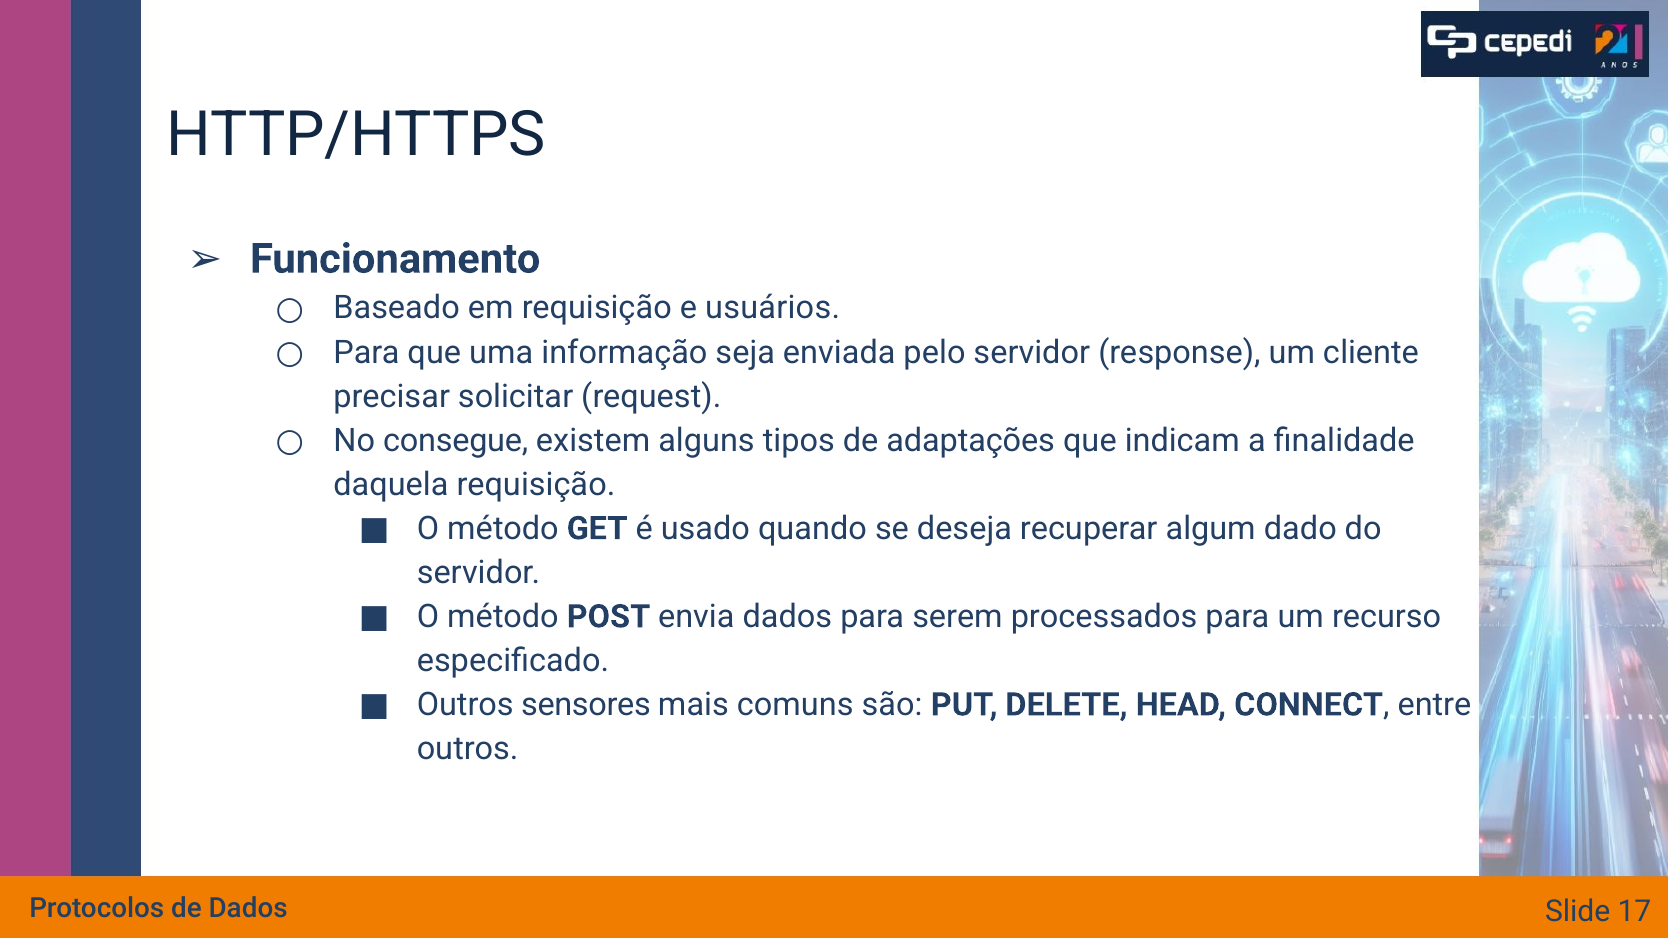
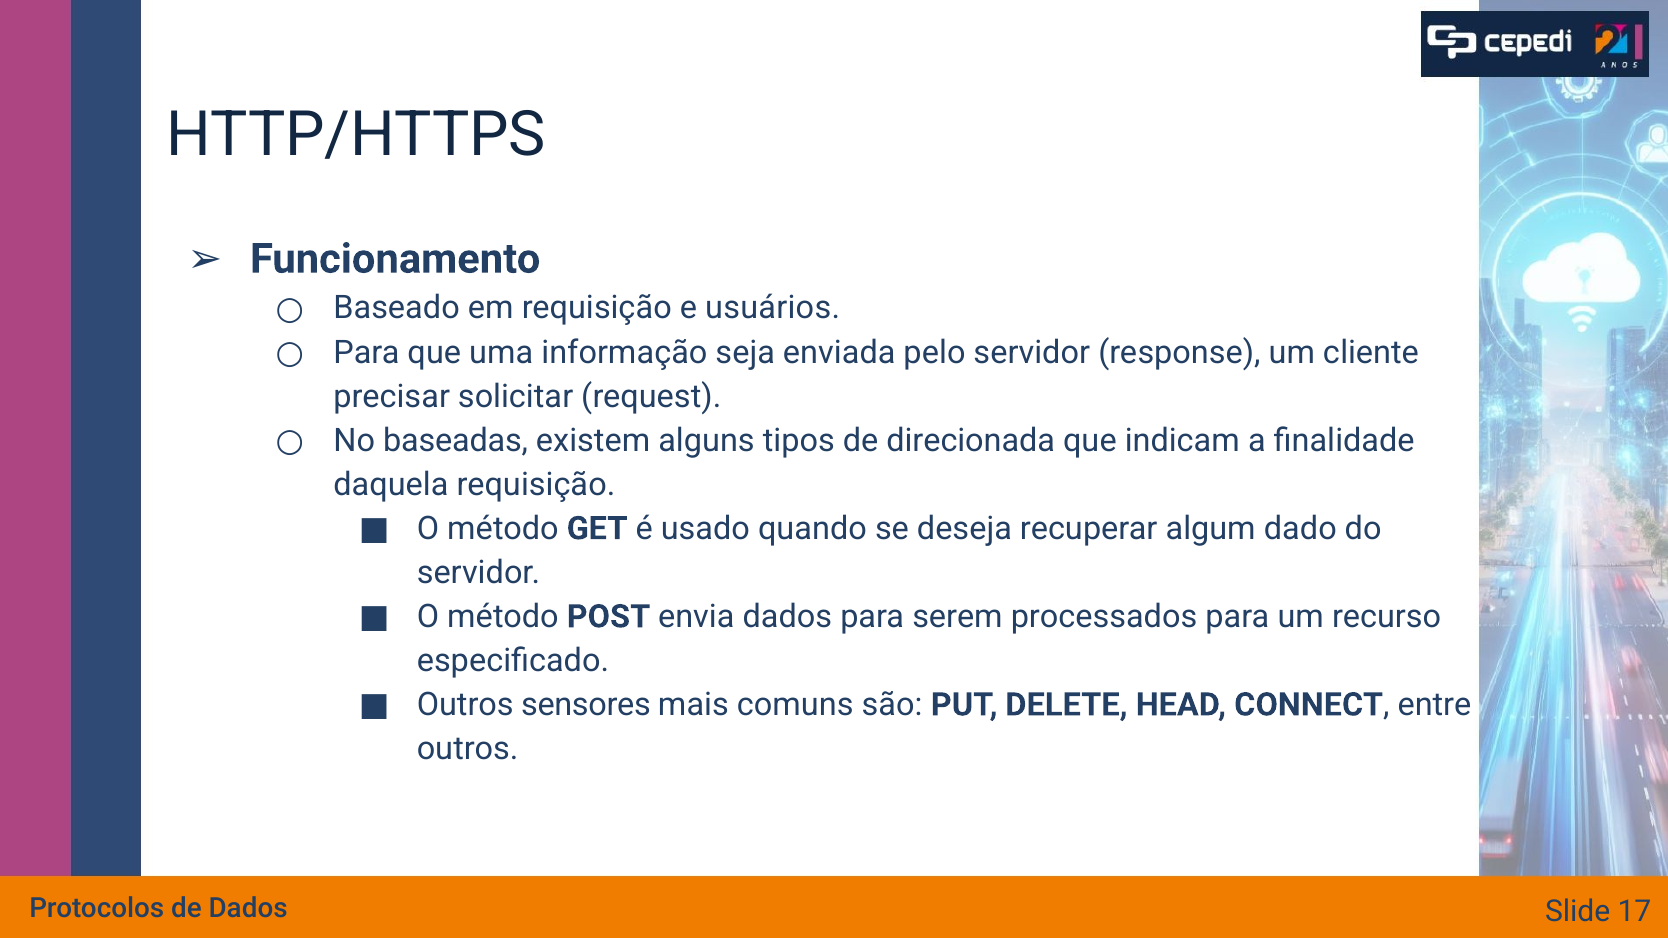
consegue: consegue -> baseadas (456, 441)
adaptações: adaptações -> direcionada (971, 441)
